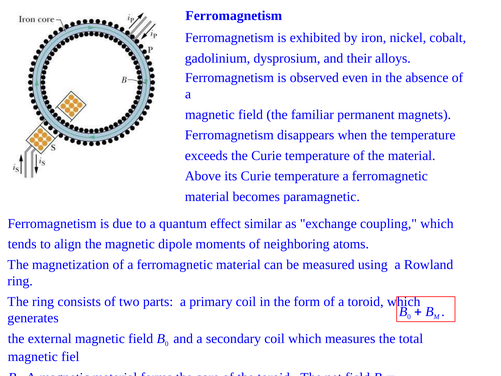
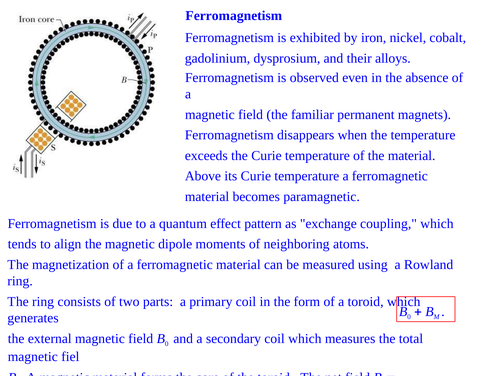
similar: similar -> pattern (263, 223)
